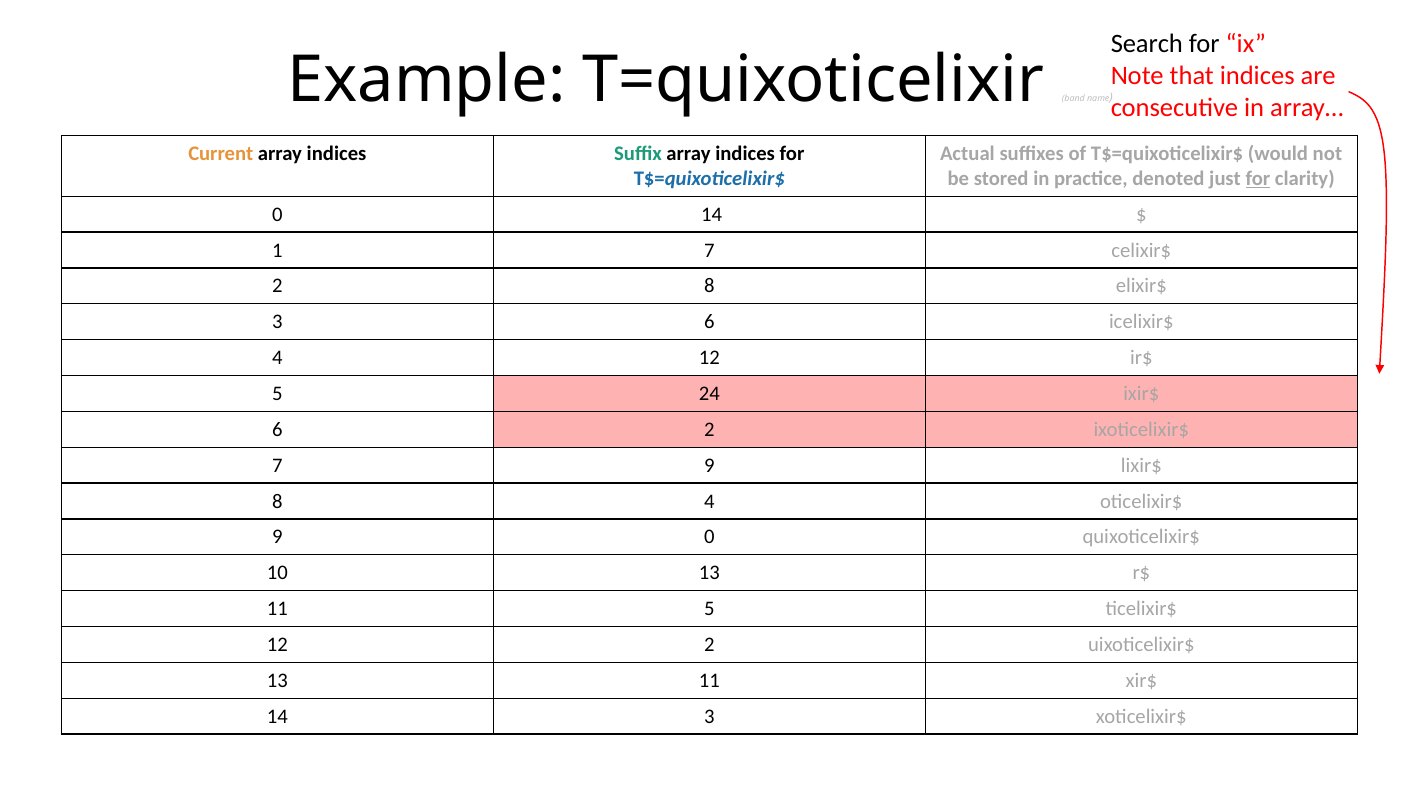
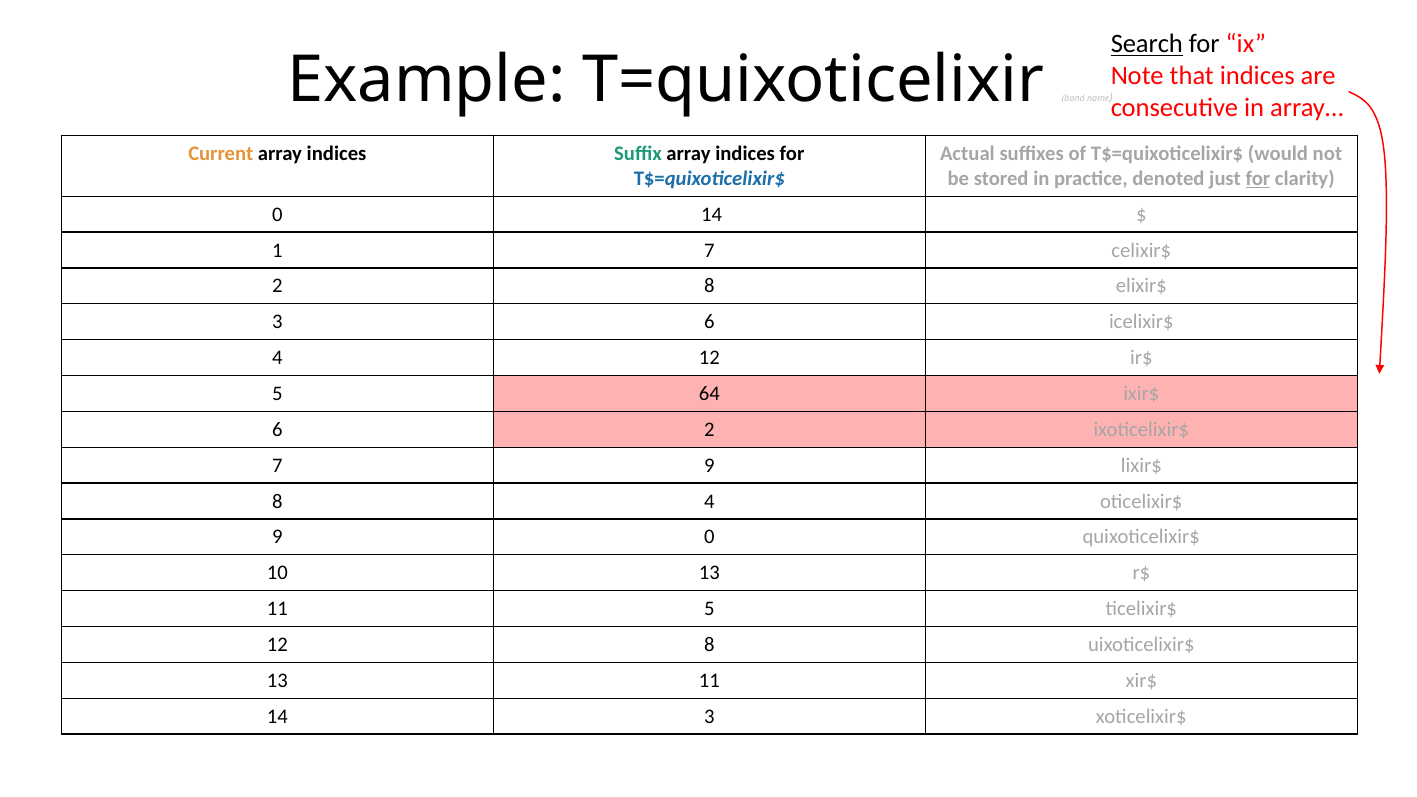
Search underline: none -> present (1147, 44)
24: 24 -> 64 (709, 394)
12 2: 2 -> 8 (709, 645)
